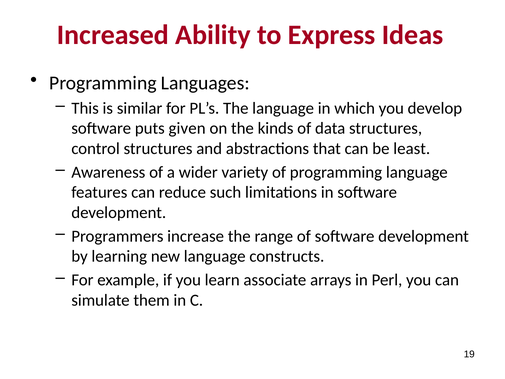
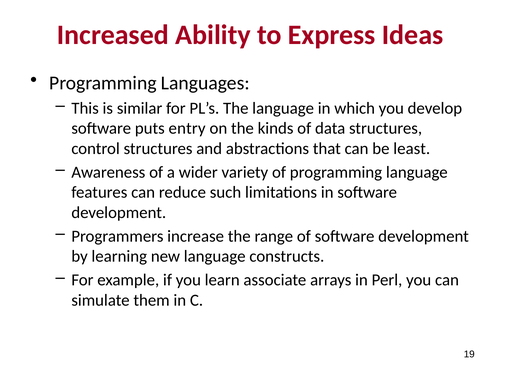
given: given -> entry (187, 128)
